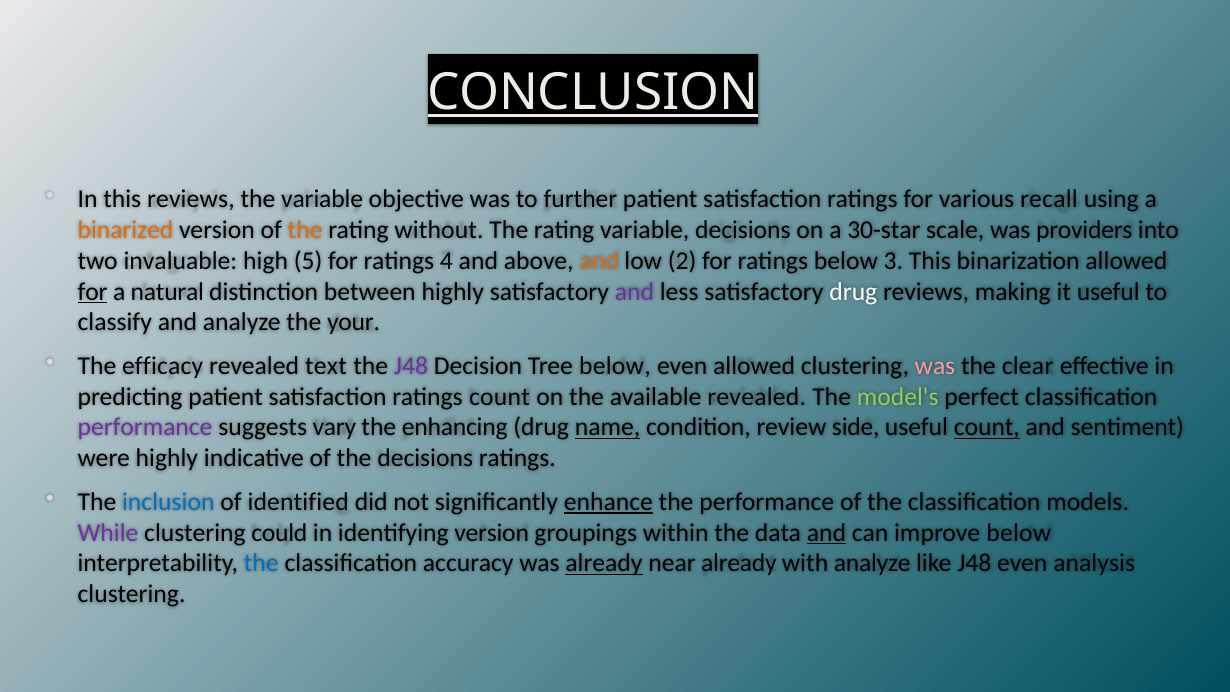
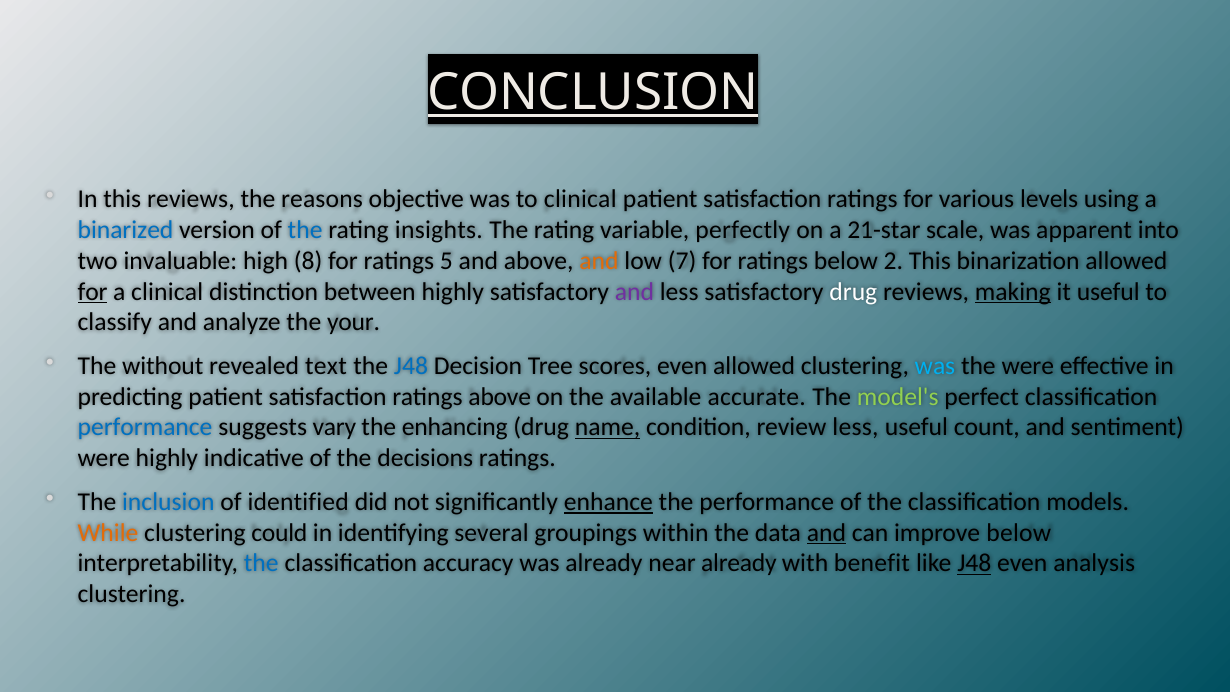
the variable: variable -> reasons (322, 199)
to further: further -> clinical (580, 199)
recall: recall -> levels (1049, 199)
binarized colour: orange -> blue (126, 230)
the colour: orange -> blue (305, 230)
without: without -> insights (439, 230)
variable decisions: decisions -> perfectly (743, 230)
30-star: 30-star -> 21-star (884, 230)
providers: providers -> apparent (1084, 230)
5: 5 -> 8 (308, 261)
4: 4 -> 5 (446, 261)
2: 2 -> 7 (682, 261)
3: 3 -> 2 (893, 261)
a natural: natural -> clinical (167, 292)
making underline: none -> present (1013, 292)
efficacy: efficacy -> without (163, 366)
J48 colour: purple -> blue (411, 366)
Tree below: below -> scores (615, 366)
was colour: pink -> light blue (935, 366)
the clear: clear -> were (1028, 366)
ratings count: count -> above (500, 397)
available revealed: revealed -> accurate (757, 397)
performance colour: purple -> blue (145, 427)
review side: side -> less (855, 427)
count underline: present -> none (987, 427)
While colour: purple -> orange (108, 533)
identifying version: version -> several (492, 533)
already underline: present -> none (604, 563)
with analyze: analyze -> benefit (872, 563)
J48 underline: none -> present (974, 563)
